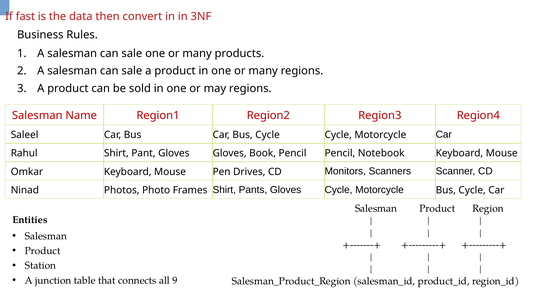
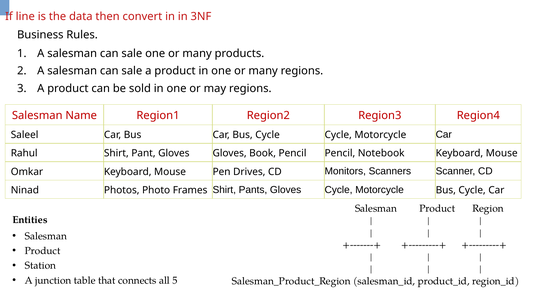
fast: fast -> line (25, 17)
9: 9 -> 5 (175, 280)
